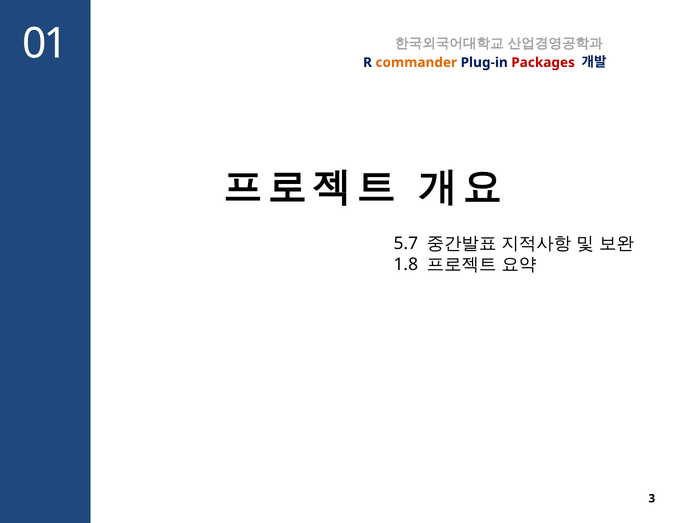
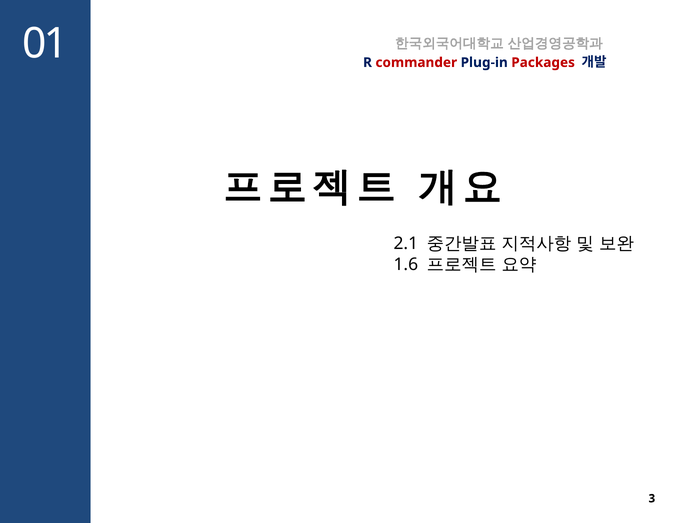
commander colour: orange -> red (416, 62)
5.7: 5.7 -> 2.1 (406, 244)
1.8: 1.8 -> 1.6 (406, 264)
